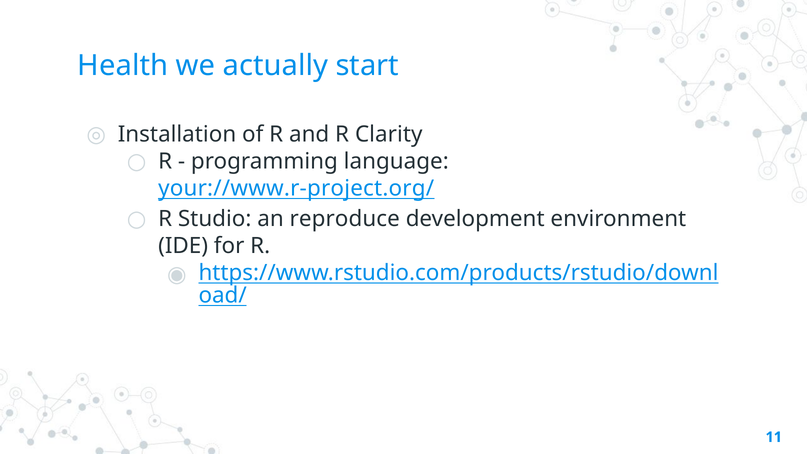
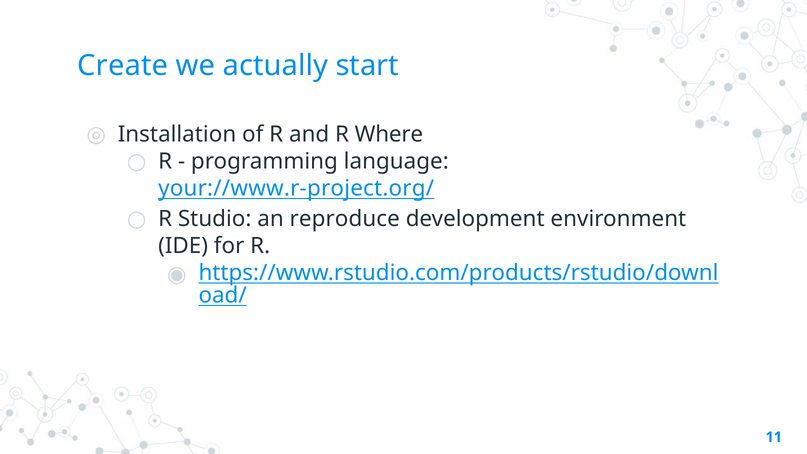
Health: Health -> Create (123, 66)
Clarity: Clarity -> Where (389, 134)
